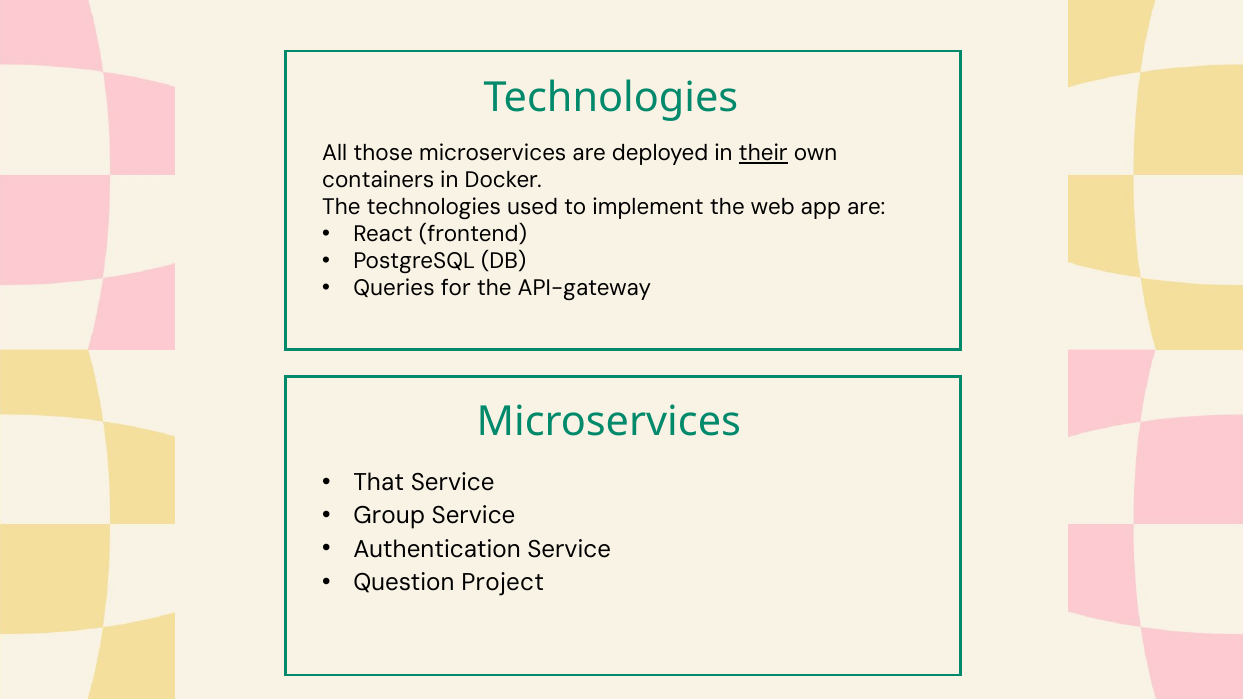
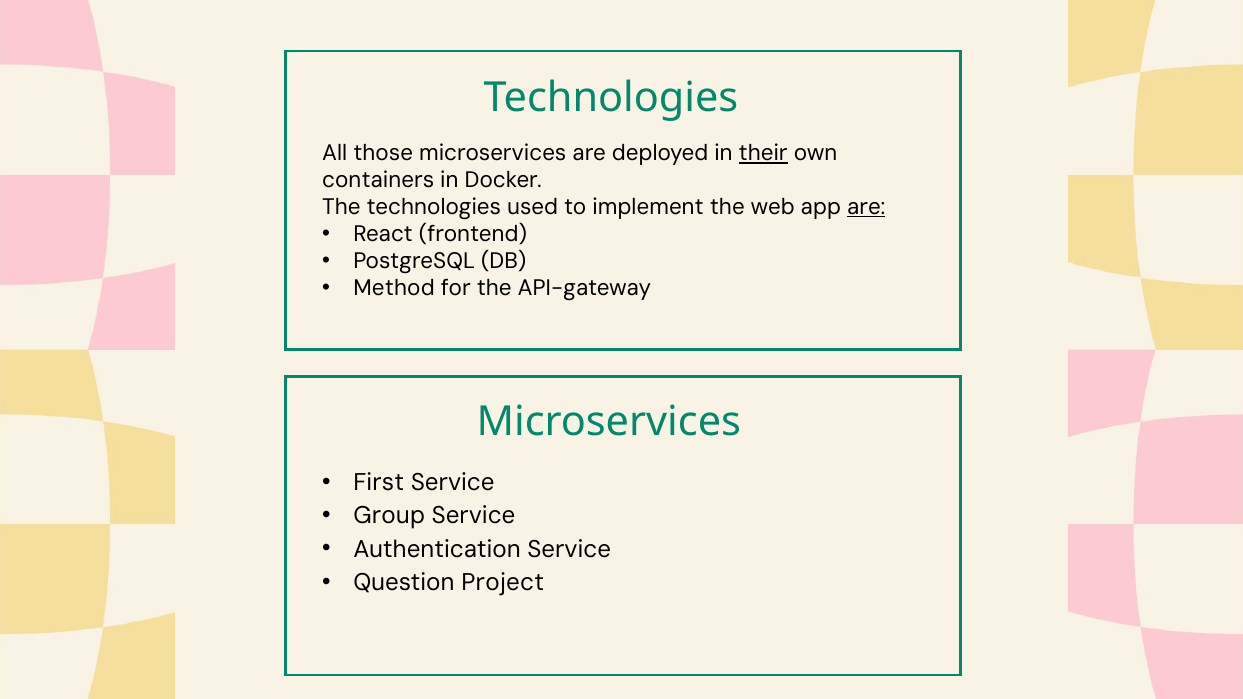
are underline: none -> present (866, 207)
Queries: Queries -> Method (394, 288)
That: That -> First (379, 482)
